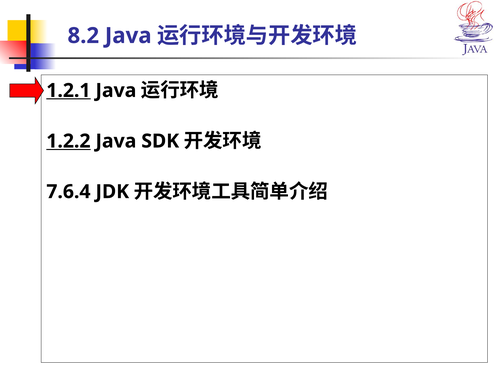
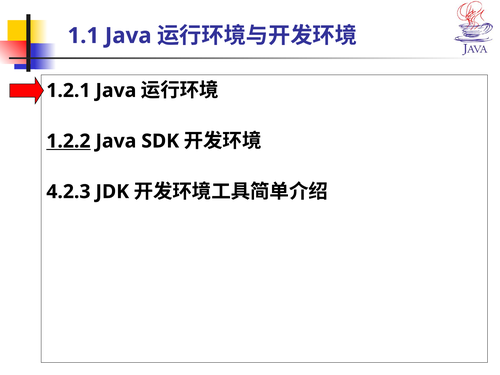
8.2: 8.2 -> 1.1 (83, 36)
1.2.1 underline: present -> none (68, 91)
7.6.4: 7.6.4 -> 4.2.3 (68, 192)
